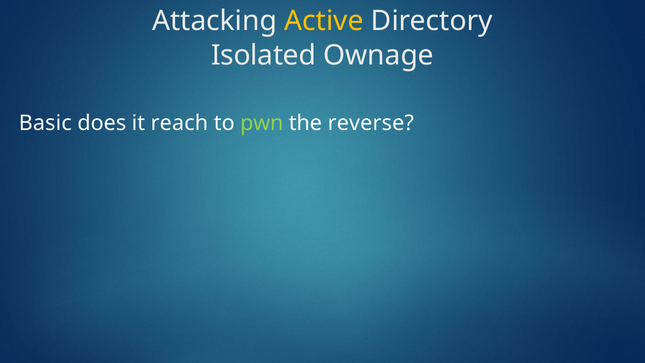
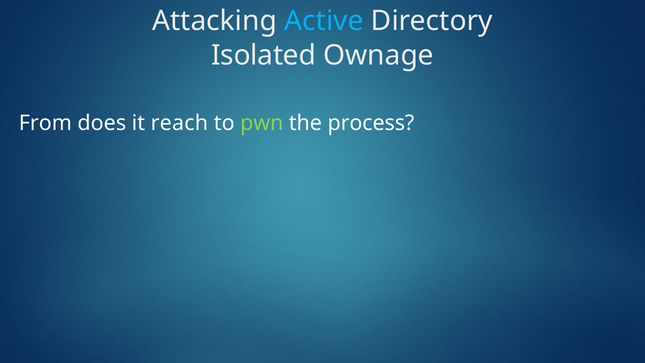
Active colour: yellow -> light blue (324, 21)
Basic: Basic -> From (45, 123)
reverse: reverse -> process (371, 123)
